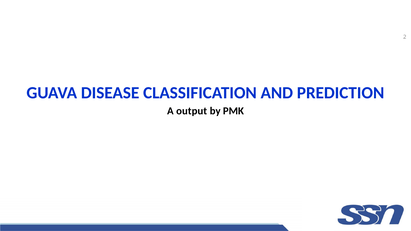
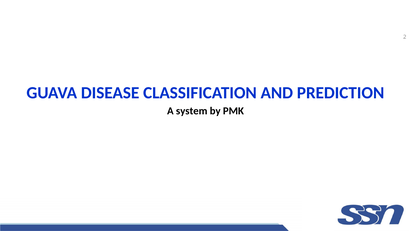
output: output -> system (192, 111)
